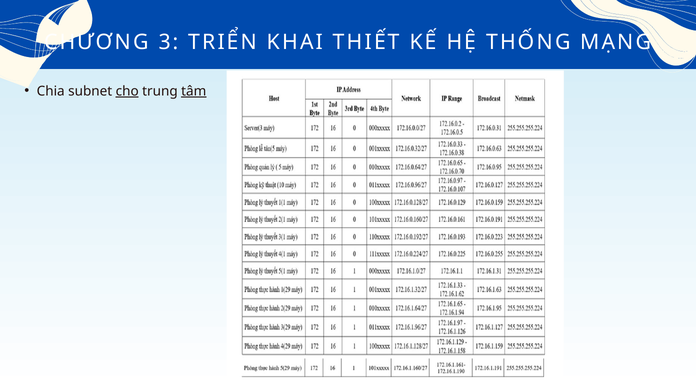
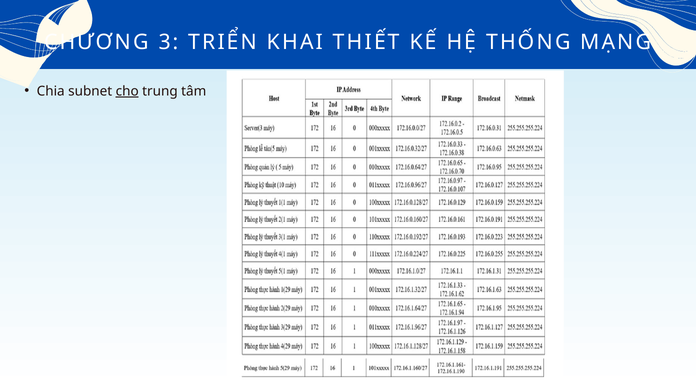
tâm underline: present -> none (194, 91)
